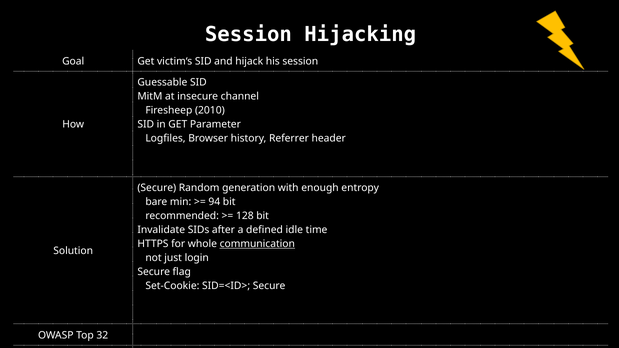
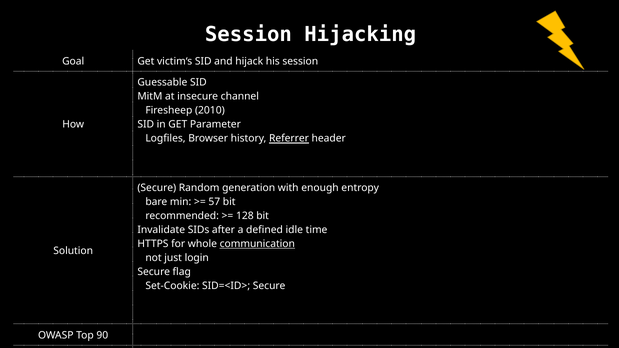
Referrer underline: none -> present (289, 139)
94: 94 -> 57 (214, 202)
32: 32 -> 90 (102, 335)
